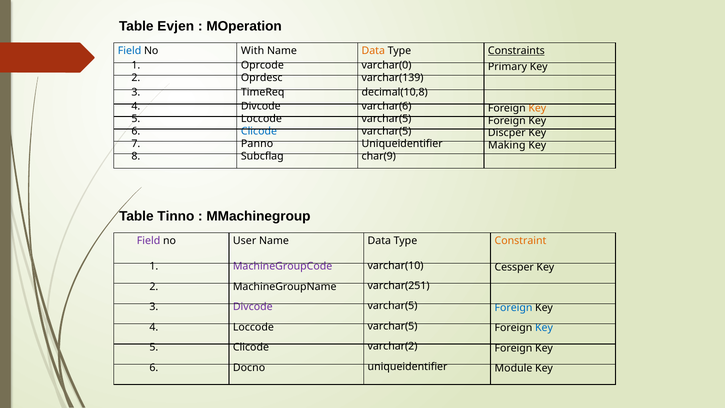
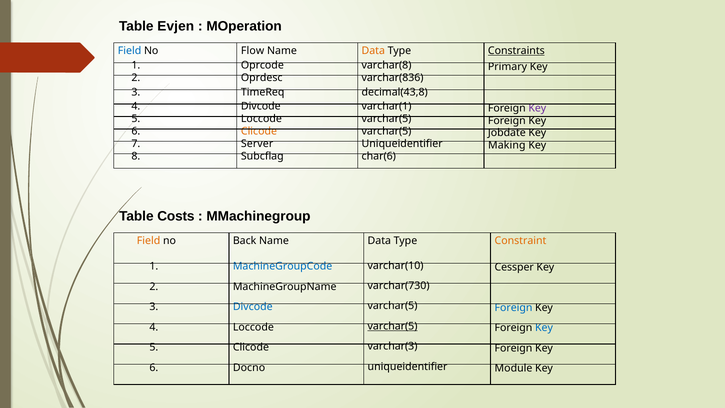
With: With -> Flow (253, 51)
varchar(0: varchar(0 -> varchar(8 (387, 65)
varchar(139: varchar(139 -> varchar(836 (393, 77)
decimal(10,8: decimal(10,8 -> decimal(43,8 (395, 92)
varchar(6: varchar(6 -> varchar(1 (387, 106)
Key colour: orange -> purple (537, 108)
Clicode colour: blue -> orange (259, 131)
Discper: Discper -> Jobdate (507, 133)
Panno: Panno -> Server (257, 144)
char(9: char(9 -> char(6 (379, 156)
Tinno: Tinno -> Costs (176, 216)
Field colour: purple -> orange (149, 241)
User: User -> Back (245, 241)
MachineGroupCode colour: purple -> blue (283, 266)
varchar(251: varchar(251 -> varchar(730 (399, 286)
Divcode colour: purple -> blue (253, 307)
varchar(5 underline: none -> present (393, 326)
varchar(2: varchar(2 -> varchar(3 (393, 346)
